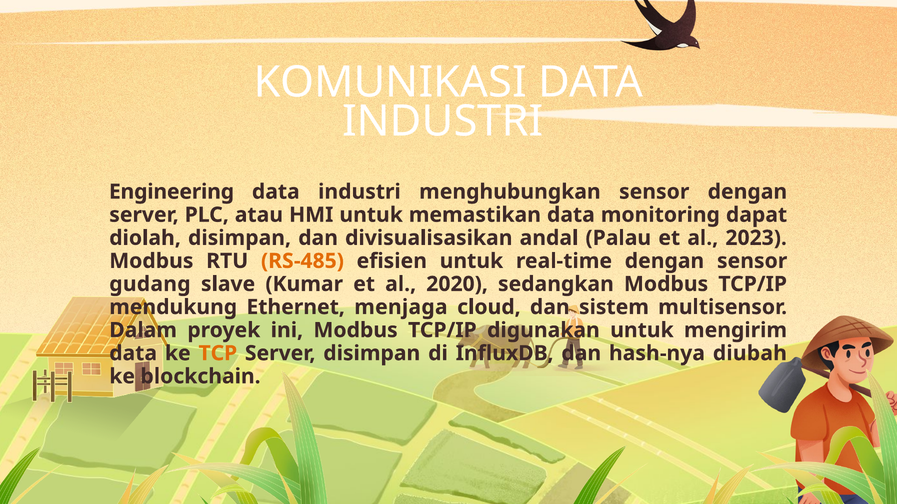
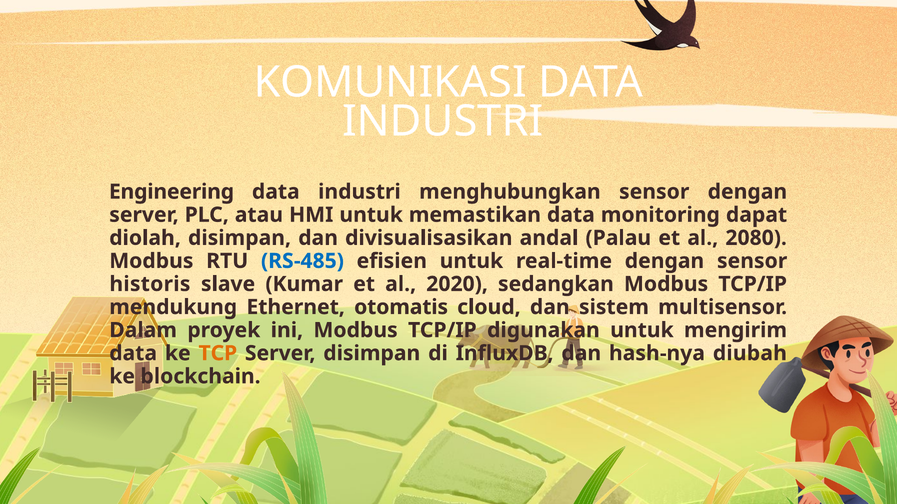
2023: 2023 -> 2080 (756, 238)
RS-485 colour: orange -> blue (302, 261)
gudang: gudang -> historis (150, 284)
menjaga: menjaga -> otomatis (401, 307)
